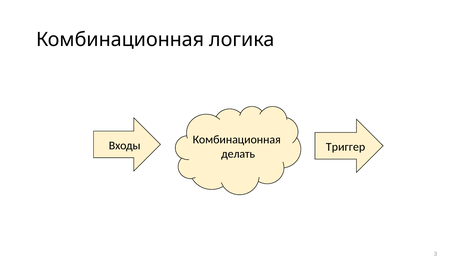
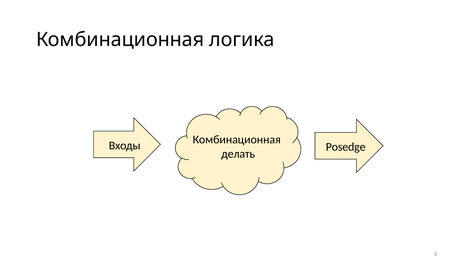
Триггер: Триггер -> Posedge (346, 147)
